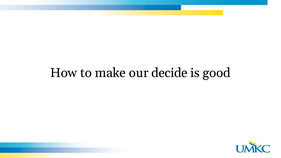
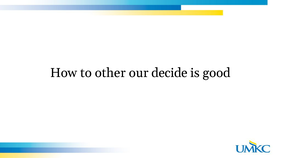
make: make -> other (110, 73)
